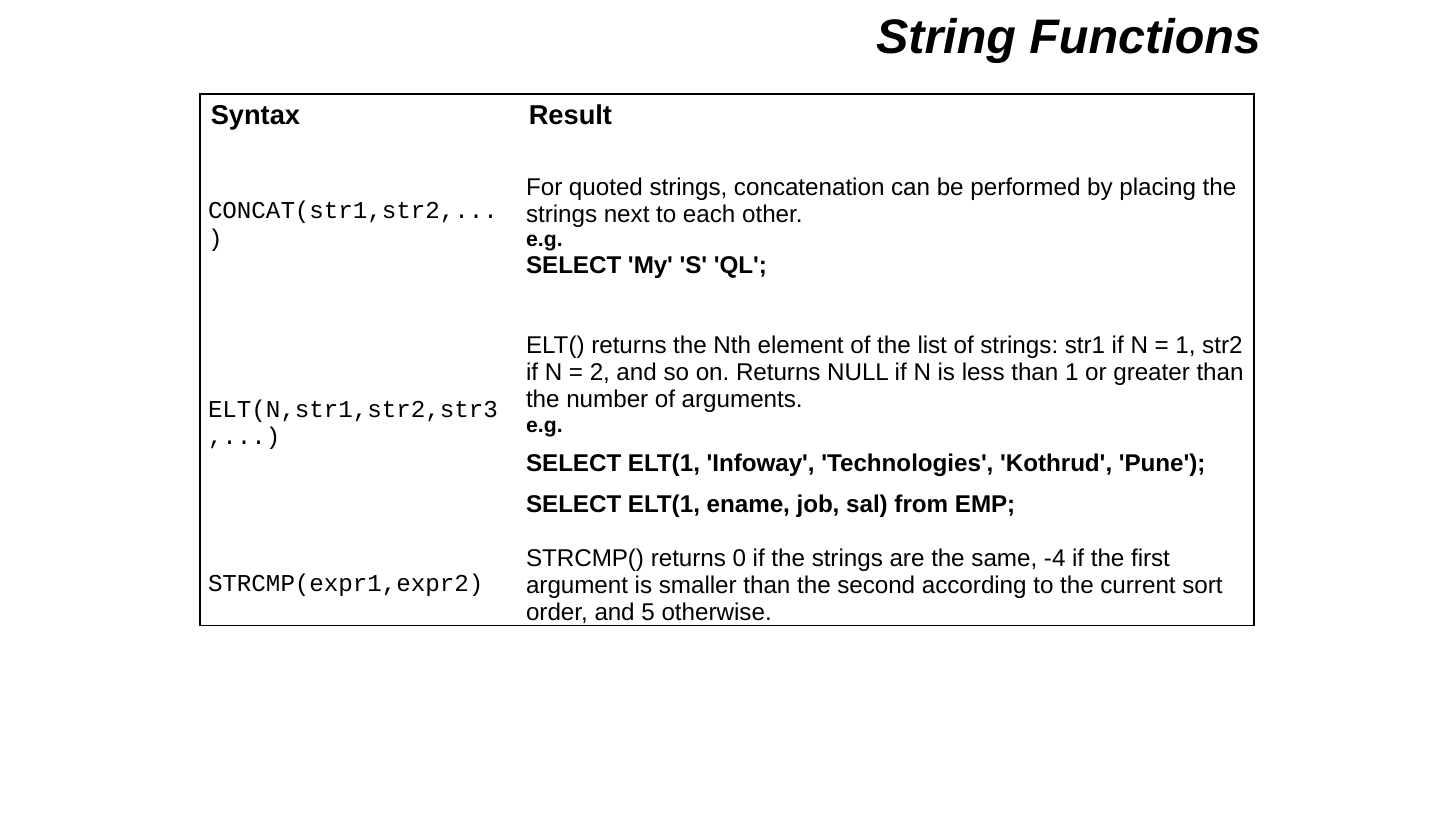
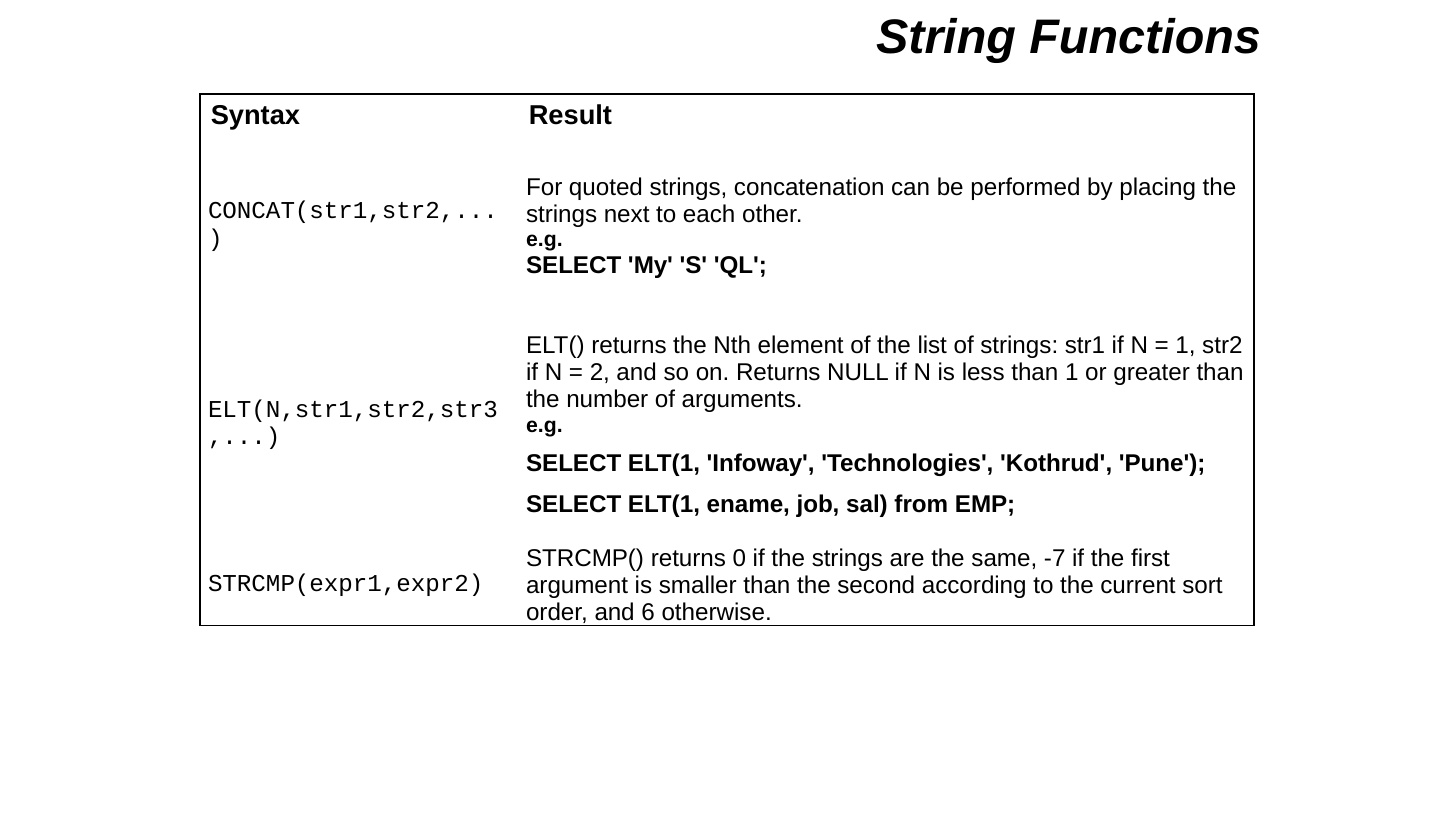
-4: -4 -> -7 (1055, 558)
5: 5 -> 6 (648, 612)
